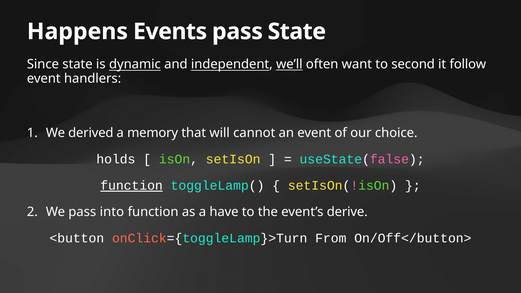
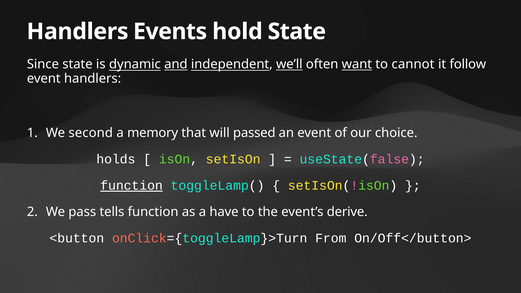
Happens: Happens -> Handlers (78, 32)
Events pass: pass -> hold (237, 32)
and underline: none -> present (176, 64)
want underline: none -> present (357, 64)
second: second -> cannot (413, 64)
derived: derived -> second (91, 133)
cannot: cannot -> passed (254, 133)
into: into -> tells (112, 212)
